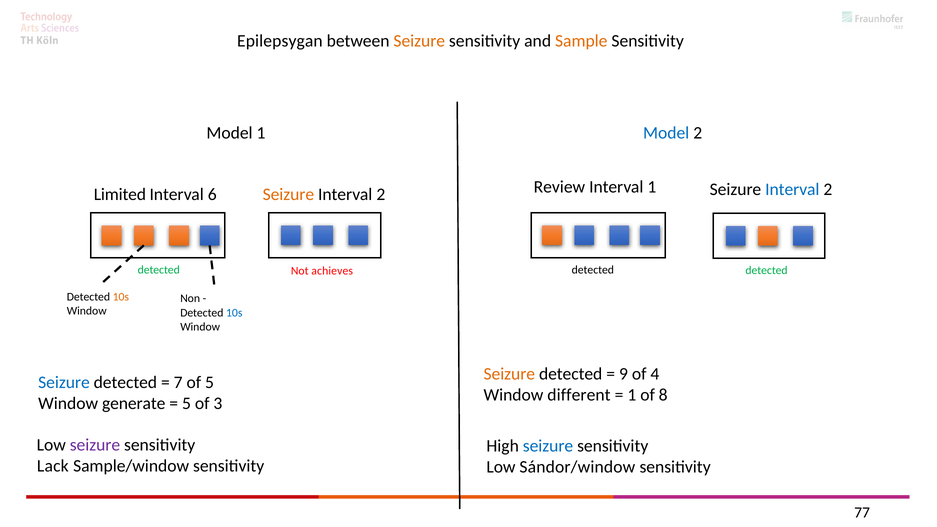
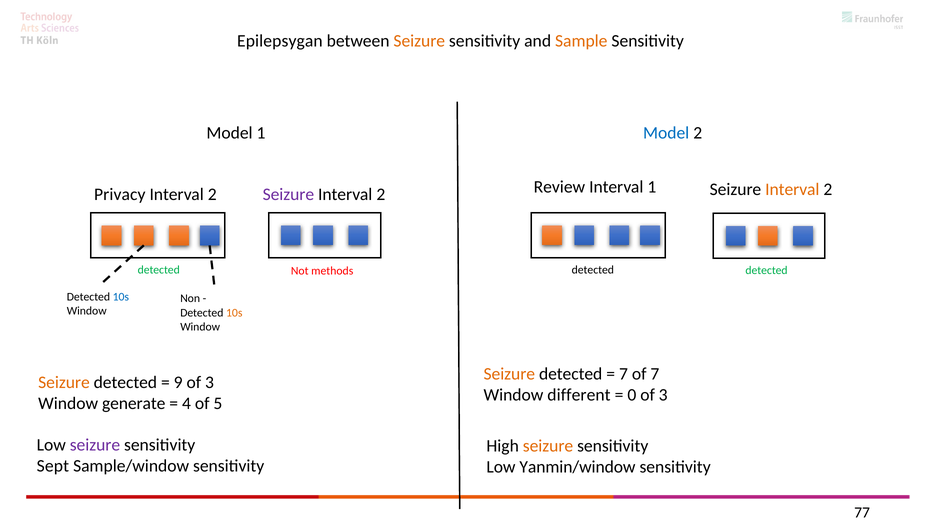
Limited: Limited -> Privacy (120, 195)
6: 6 -> 2 (212, 195)
Seizure colour: orange -> purple (288, 195)
Interval colour: blue -> orange (792, 190)
achieves: achieves -> methods (332, 271)
10s colour: orange -> blue (121, 297)
10s colour: blue -> orange (234, 313)
9: 9 -> 7 (624, 374)
of 4: 4 -> 7 (655, 374)
Seizure colour: blue -> orange (64, 382)
7: 7 -> 9 (178, 382)
5: 5 -> 3 (210, 382)
1: 1 -> 0 (632, 395)
8: 8 -> 3 (663, 395)
5: 5 -> 4 (187, 404)
3: 3 -> 5 (218, 404)
seizure colour: blue -> orange (548, 446)
Lack: Lack -> Sept (53, 466)
Sándor/window: Sándor/window -> Yanmin/window (578, 467)
